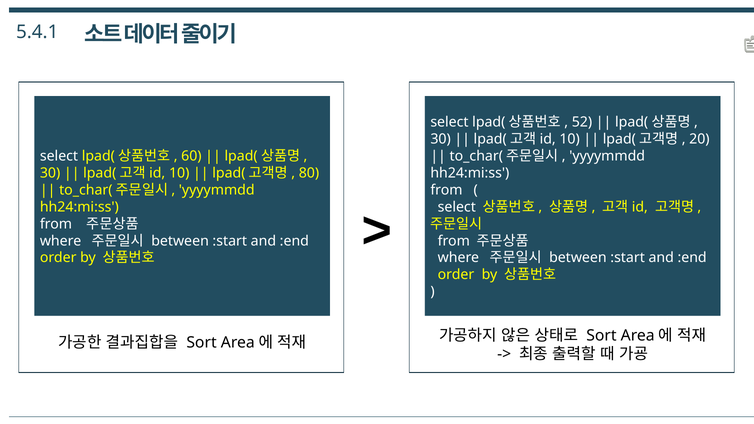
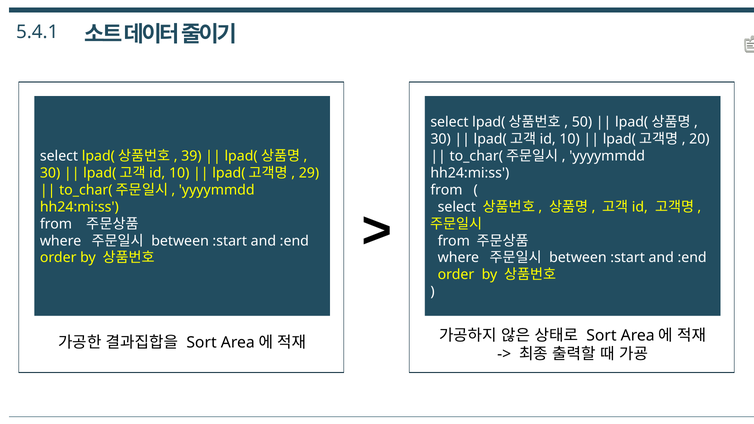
52: 52 -> 50 (582, 122)
60: 60 -> 39 (191, 156)
80: 80 -> 29 (309, 173)
